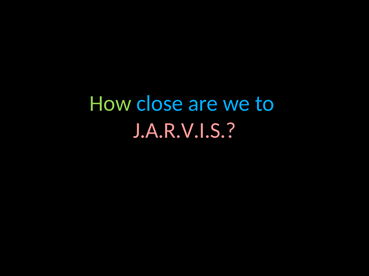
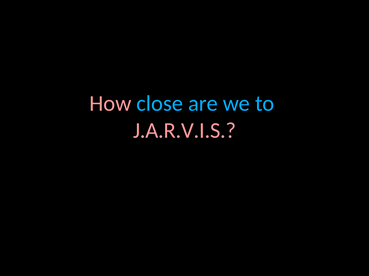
How colour: light green -> pink (110, 104)
